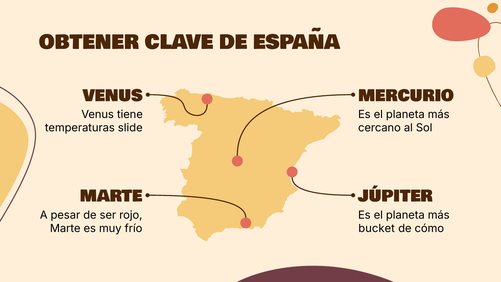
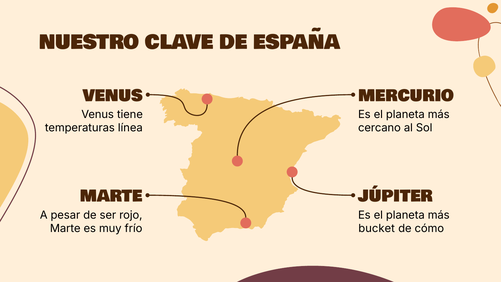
OBTENER: OBTENER -> NUESTRO (89, 42)
slide: slide -> línea (130, 128)
